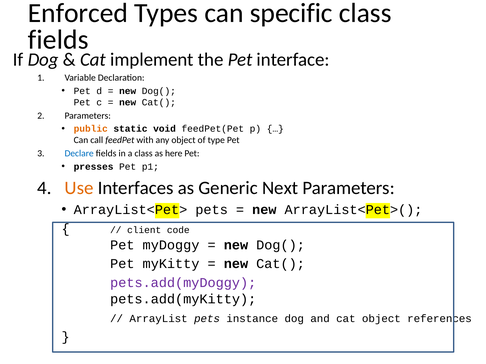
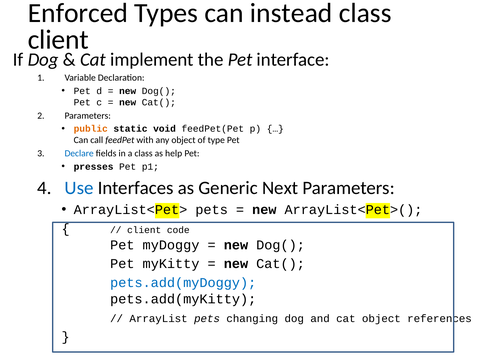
specific: specific -> instead (291, 13)
fields: fields -> client (58, 40)
here: here -> help (174, 154)
Use colour: orange -> blue (79, 188)
pets.add(myDoggy colour: purple -> blue (183, 283)
instance: instance -> changing (252, 319)
